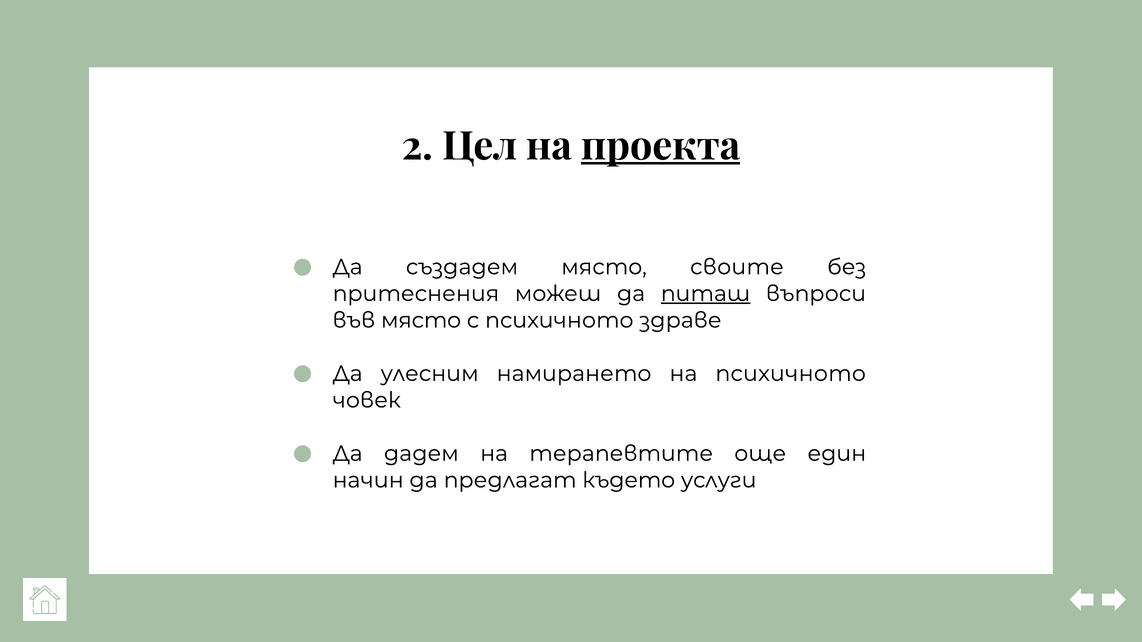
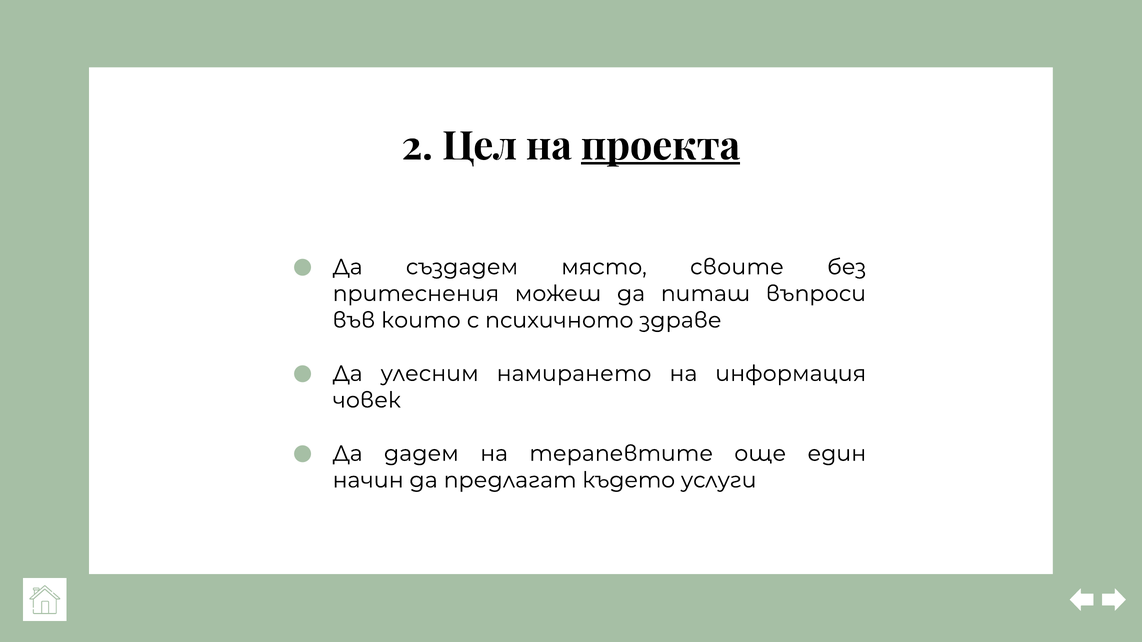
питаш underline: present -> none (706, 294)
във място: място -> които (421, 320)
на психичното: психичното -> информация (791, 374)
